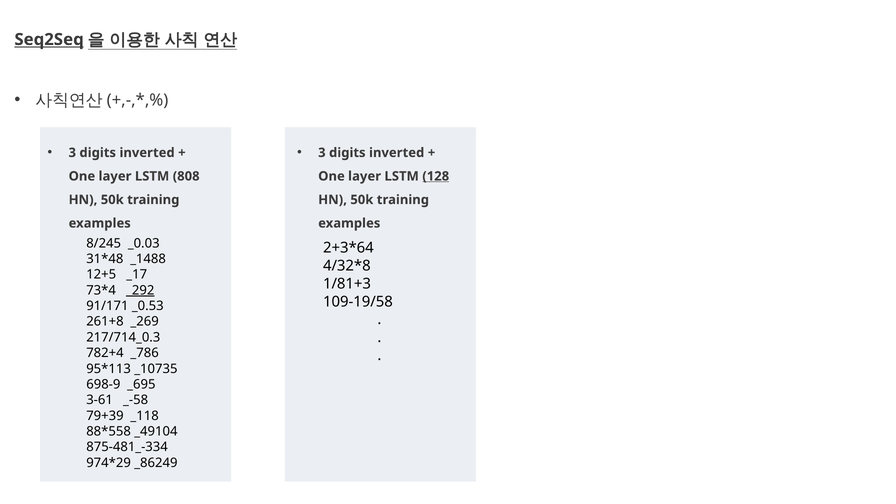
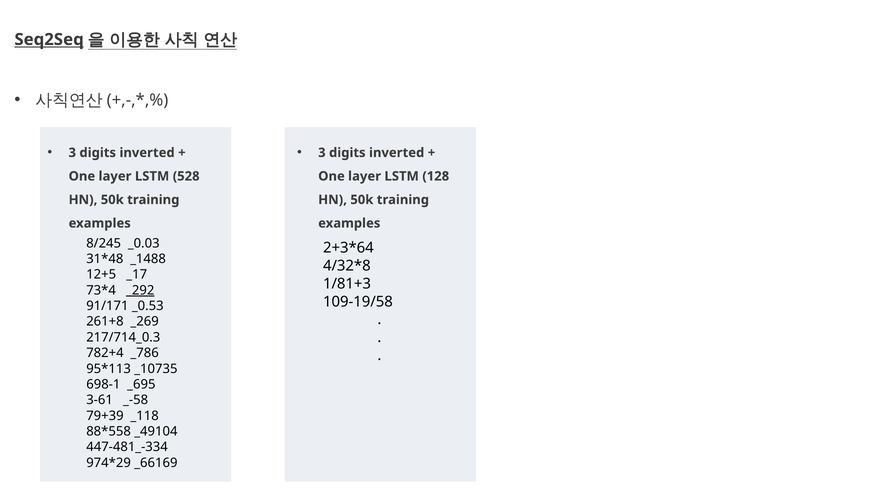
808: 808 -> 528 (186, 176)
128 underline: present -> none (436, 176)
698-9: 698-9 -> 698-1 (103, 384)
875-481_-334: 875-481_-334 -> 447-481_-334 (127, 447)
_86249: _86249 -> _66169 (156, 463)
